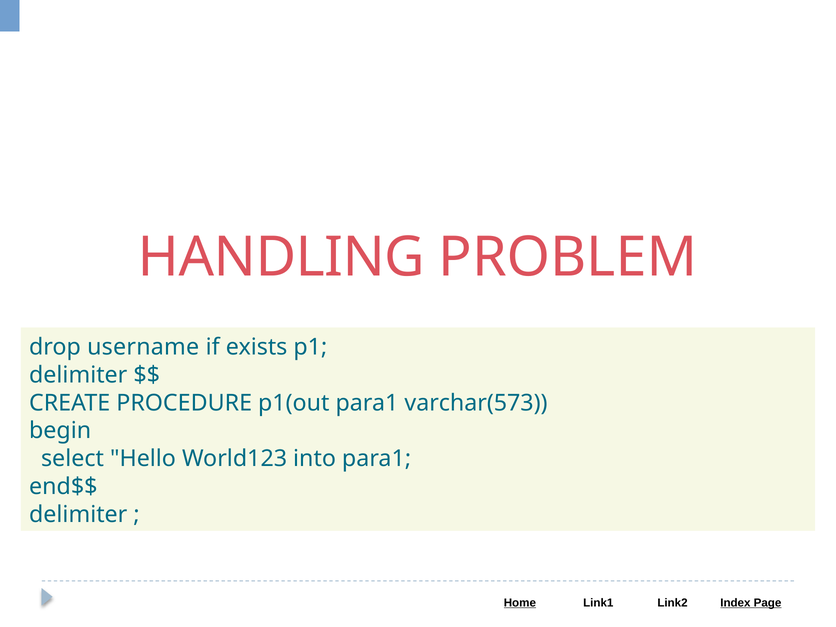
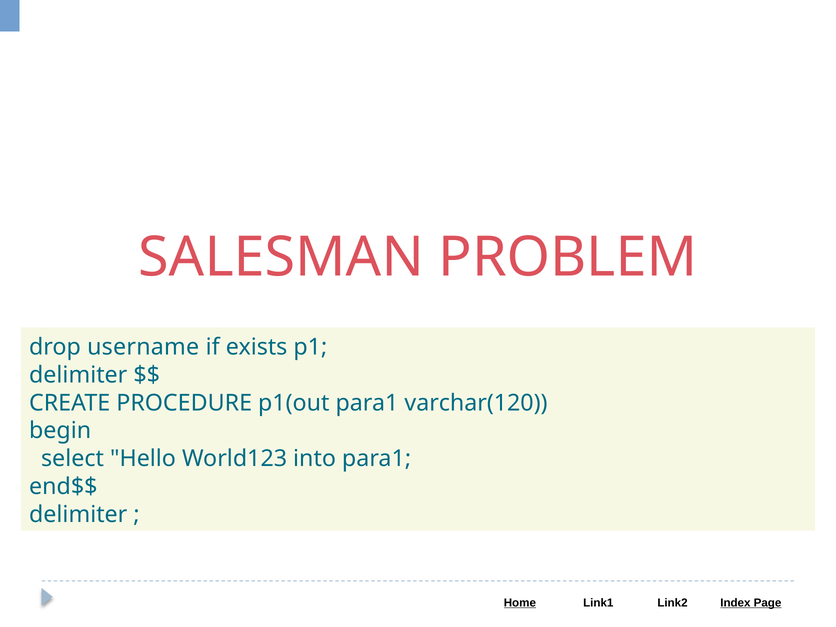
HANDLING: HANDLING -> SALESMAN (281, 257)
varchar(573: varchar(573 -> varchar(120 (476, 403)
